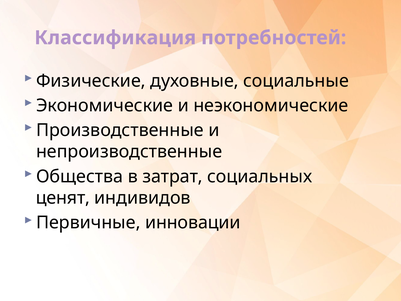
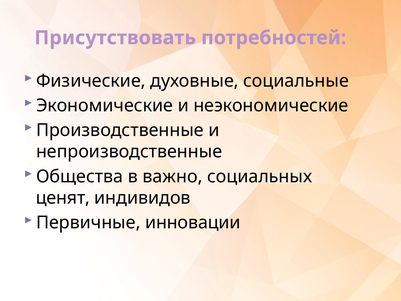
Классификация: Классификация -> Присутствовать (115, 38)
затрат: затрат -> важно (173, 176)
